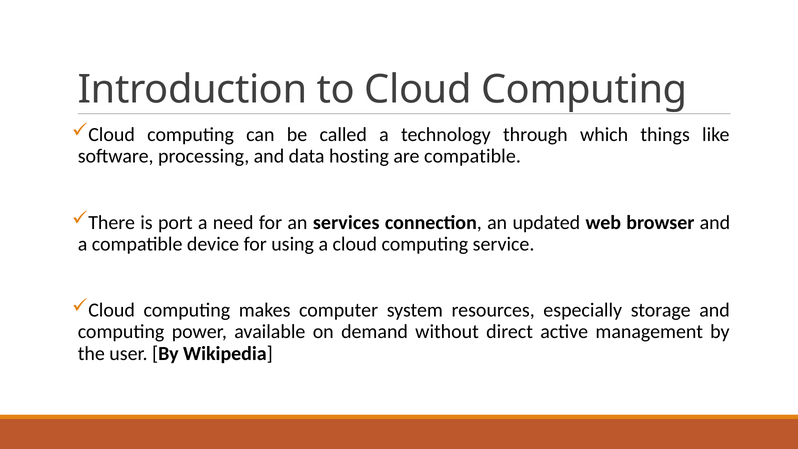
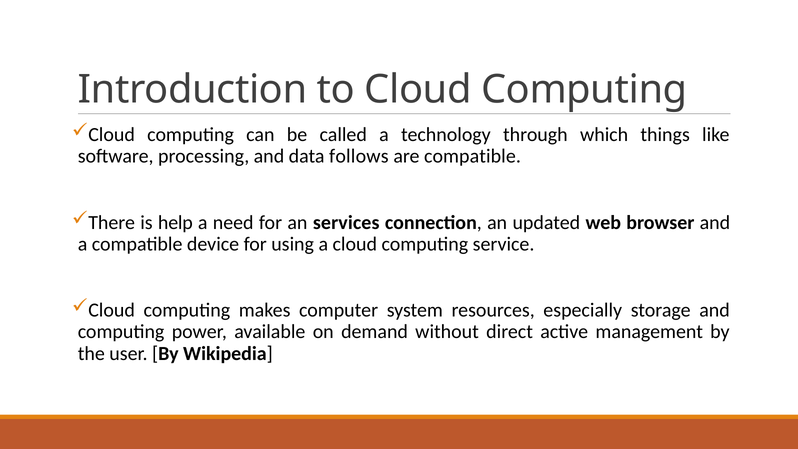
hosting: hosting -> follows (359, 156)
port: port -> help (175, 222)
